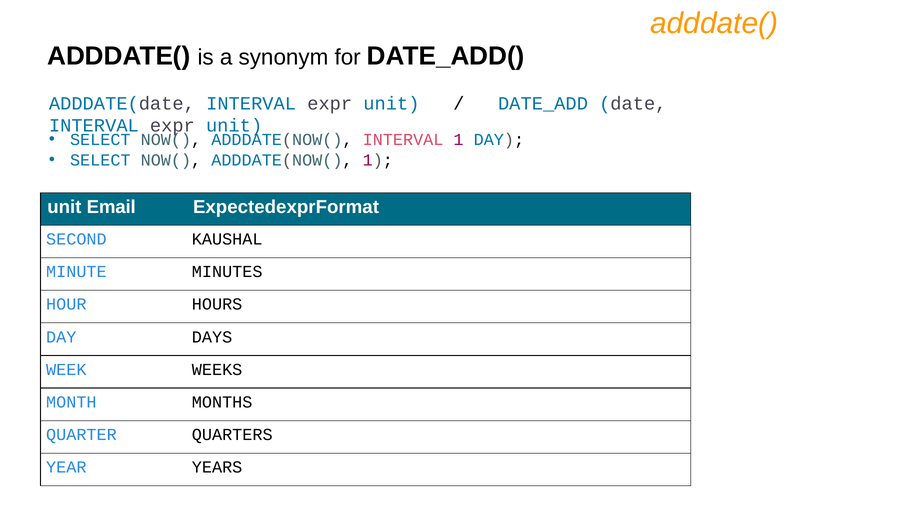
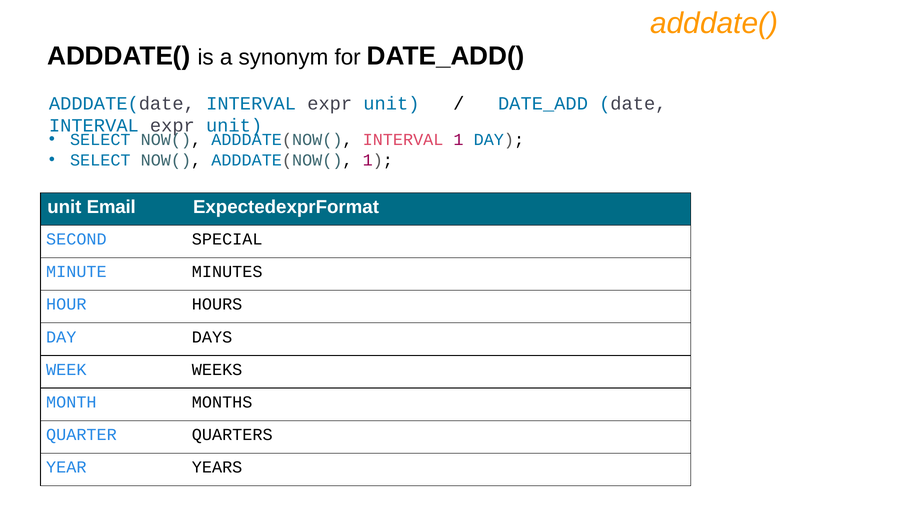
KAUSHAL: KAUSHAL -> SPECIAL (227, 239)
